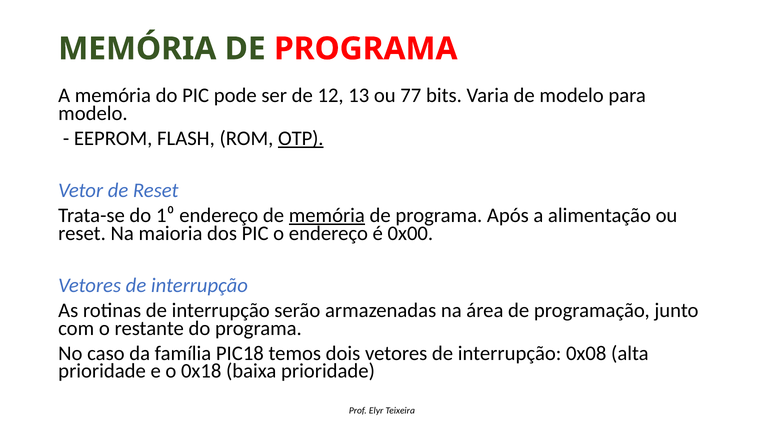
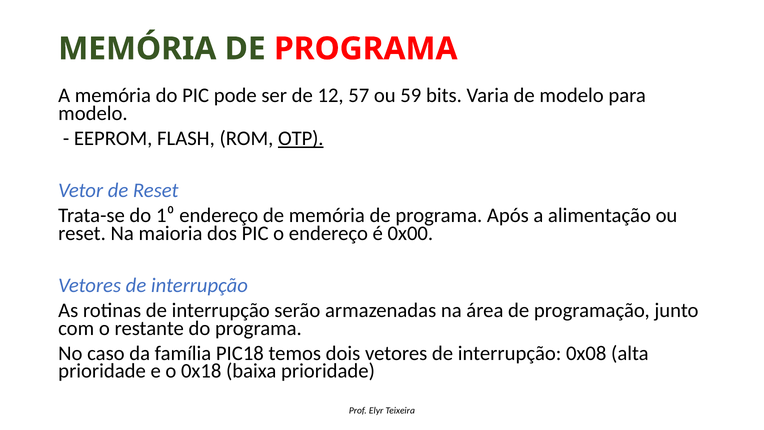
13: 13 -> 57 (359, 95)
77: 77 -> 59 (411, 95)
memória underline: present -> none (327, 215)
